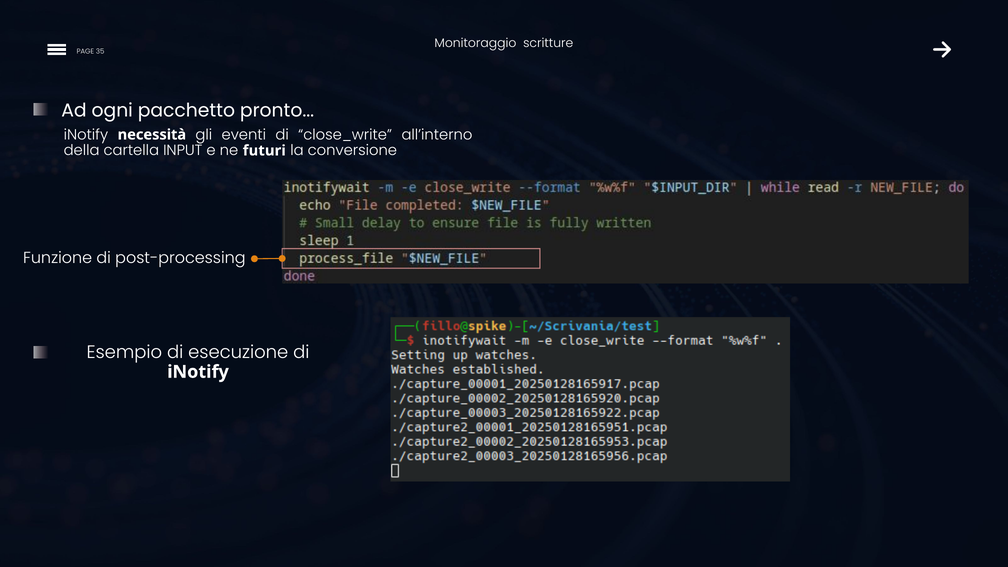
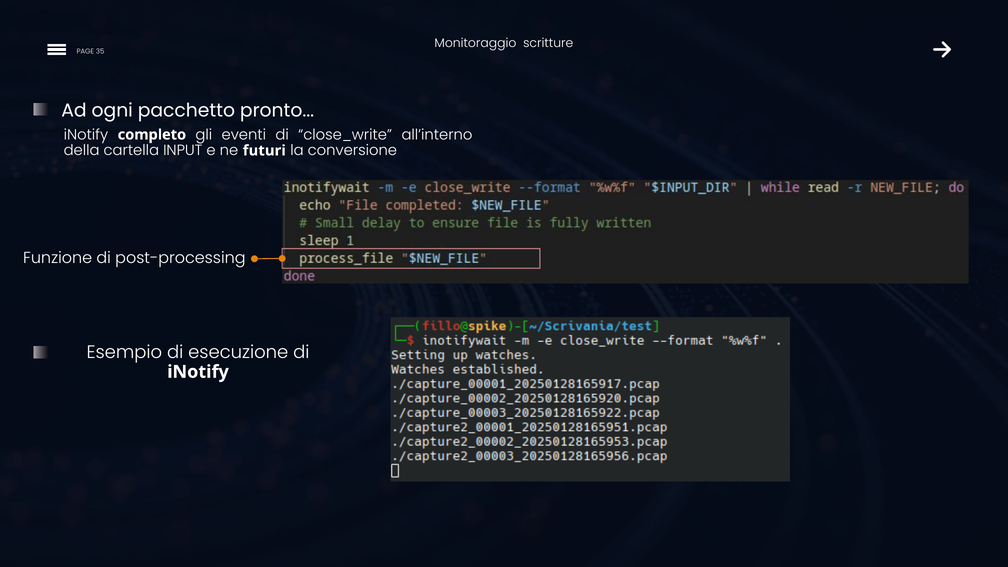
necessità: necessità -> completo (152, 135)
